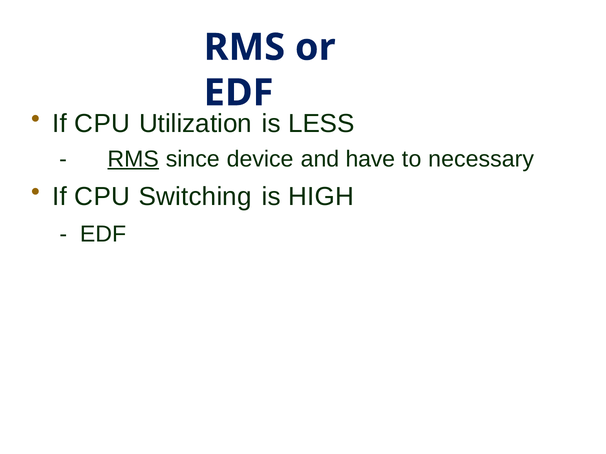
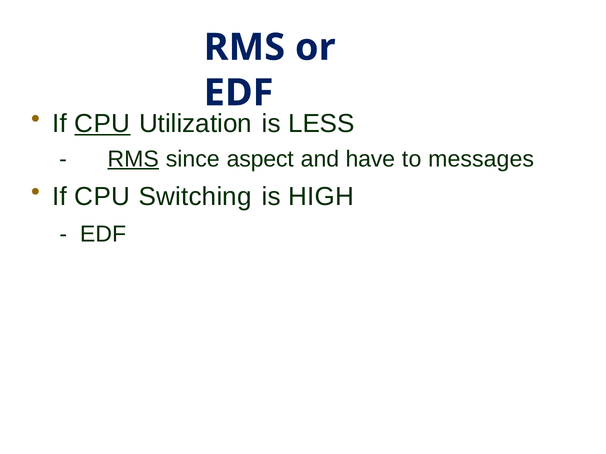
CPU underline: none -> present (102, 124)
device: device -> aspect (260, 159)
necessary: necessary -> messages (481, 159)
